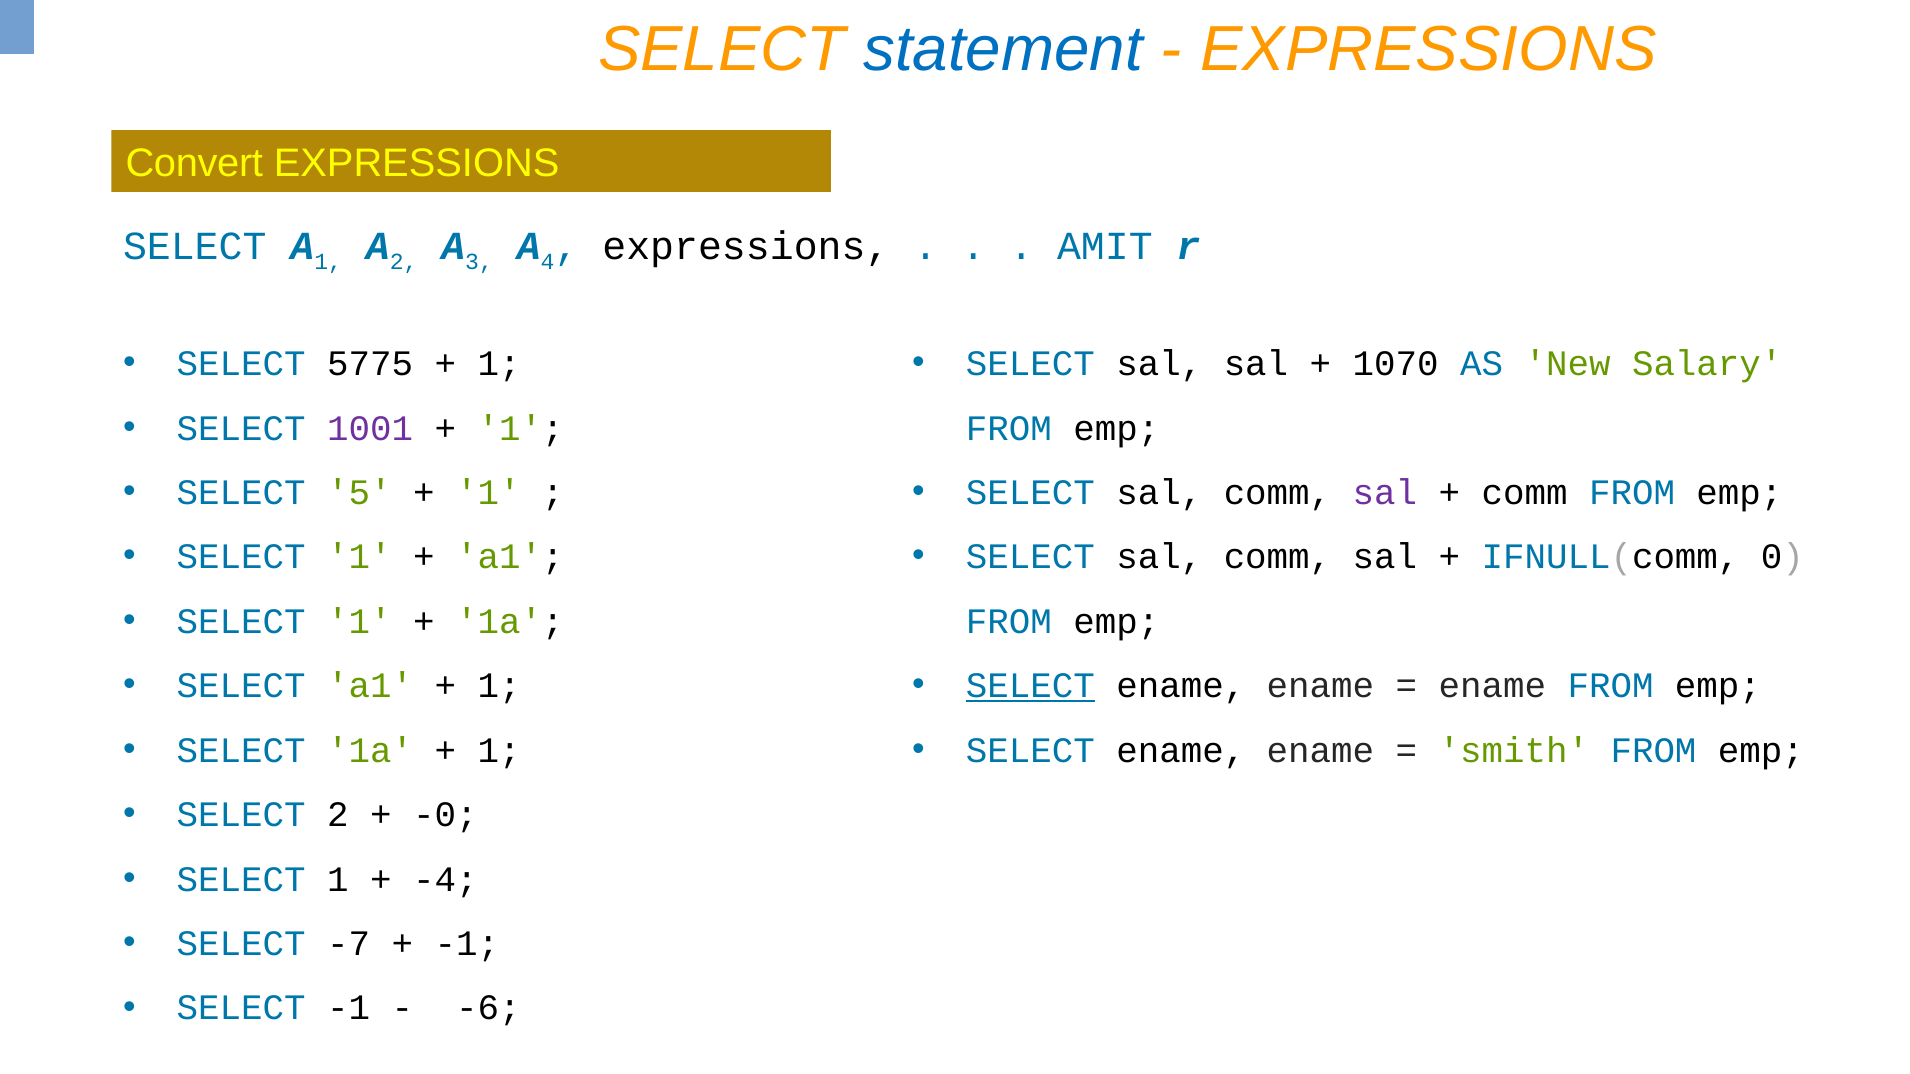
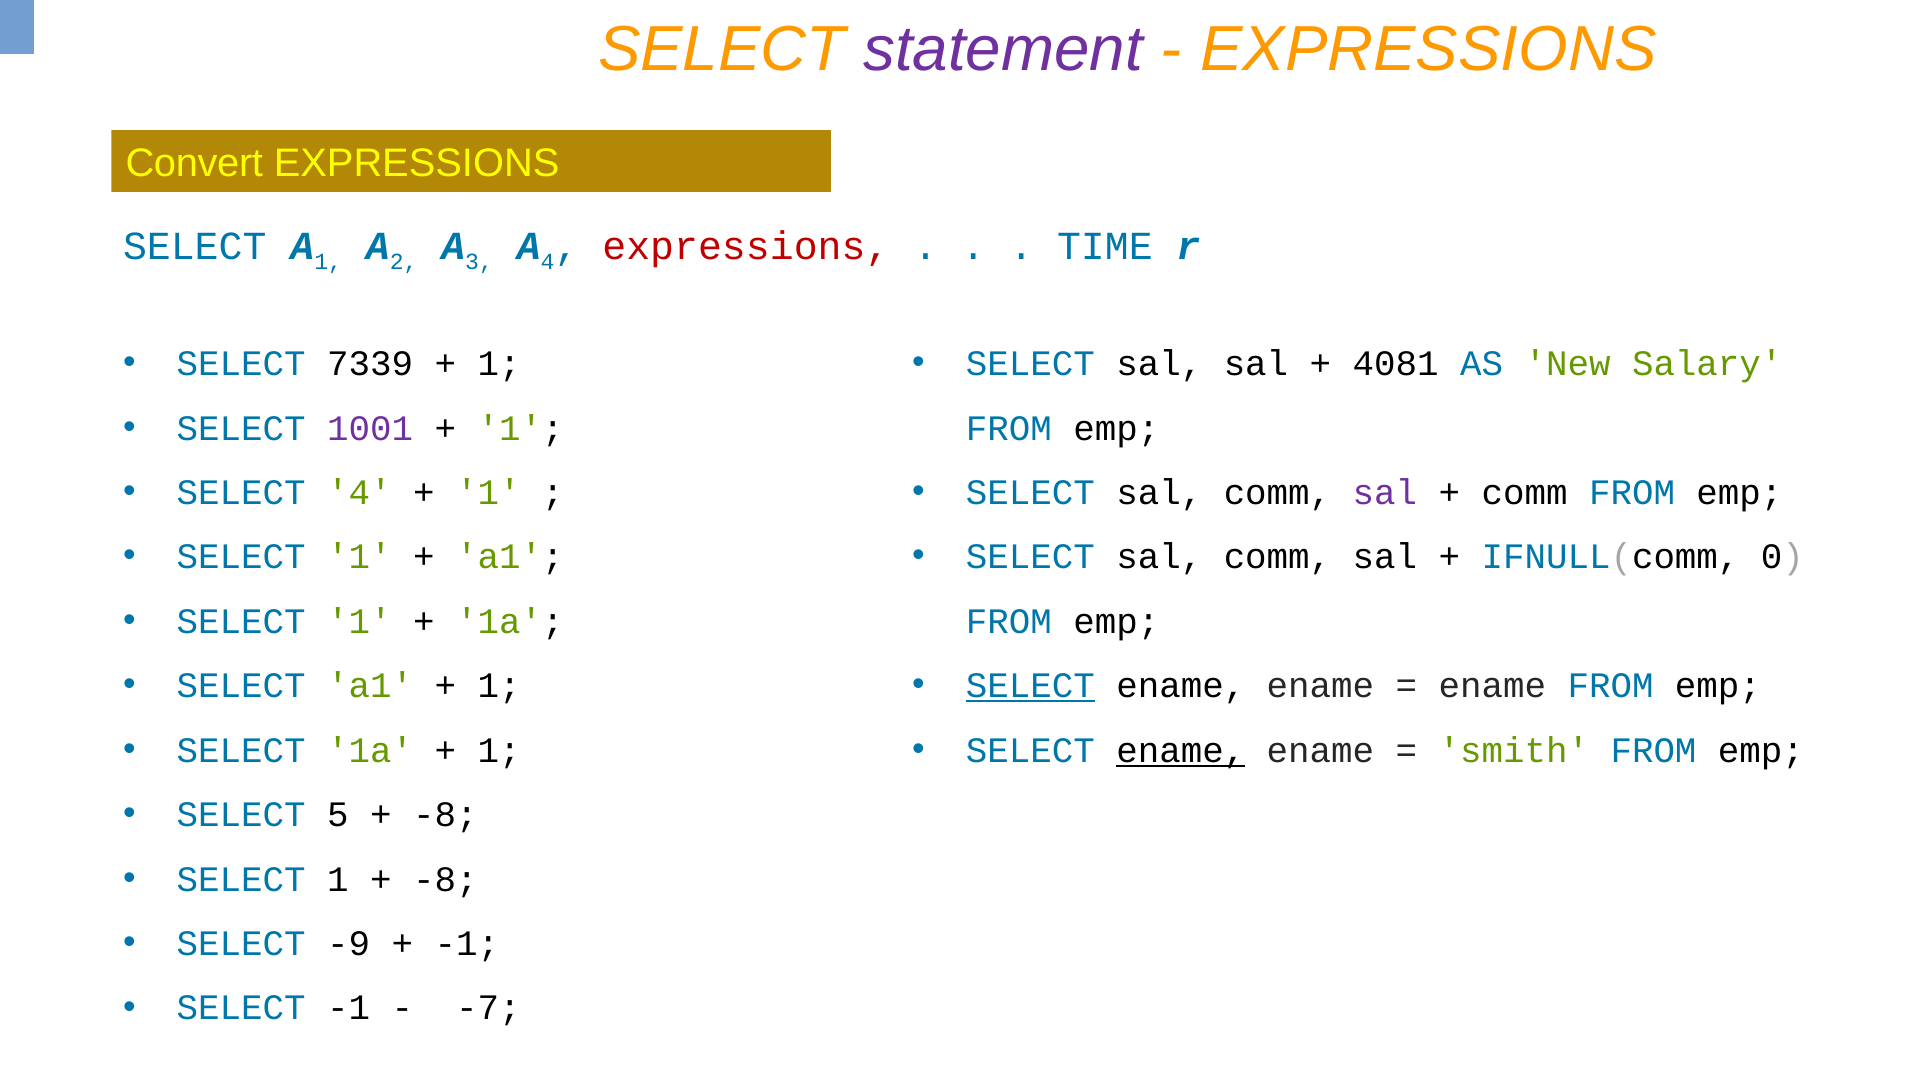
statement colour: blue -> purple (1003, 50)
expressions colour: black -> red (746, 246)
AMIT: AMIT -> TIME (1105, 246)
5775: 5775 -> 7339 (370, 364)
1070: 1070 -> 4081 (1396, 364)
SELECT 5: 5 -> 4 (359, 493)
ename underline: none -> present (1181, 751)
SELECT 2: 2 -> 5 (338, 815)
-0: -0 -> -8 (445, 815)
-4: -4 -> -8 (445, 880)
-7: -7 -> -9 (349, 944)
-6: -6 -> -7 (488, 1009)
